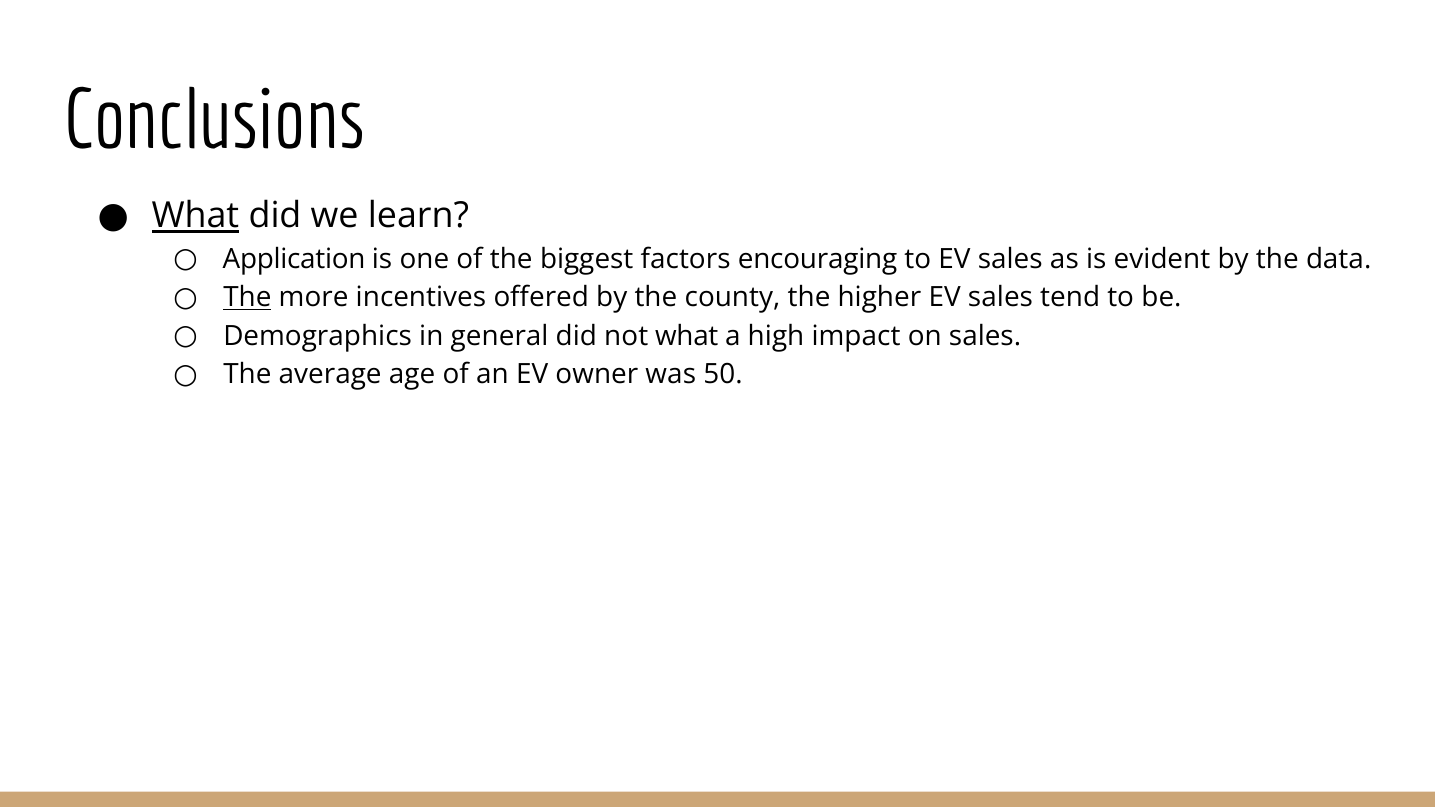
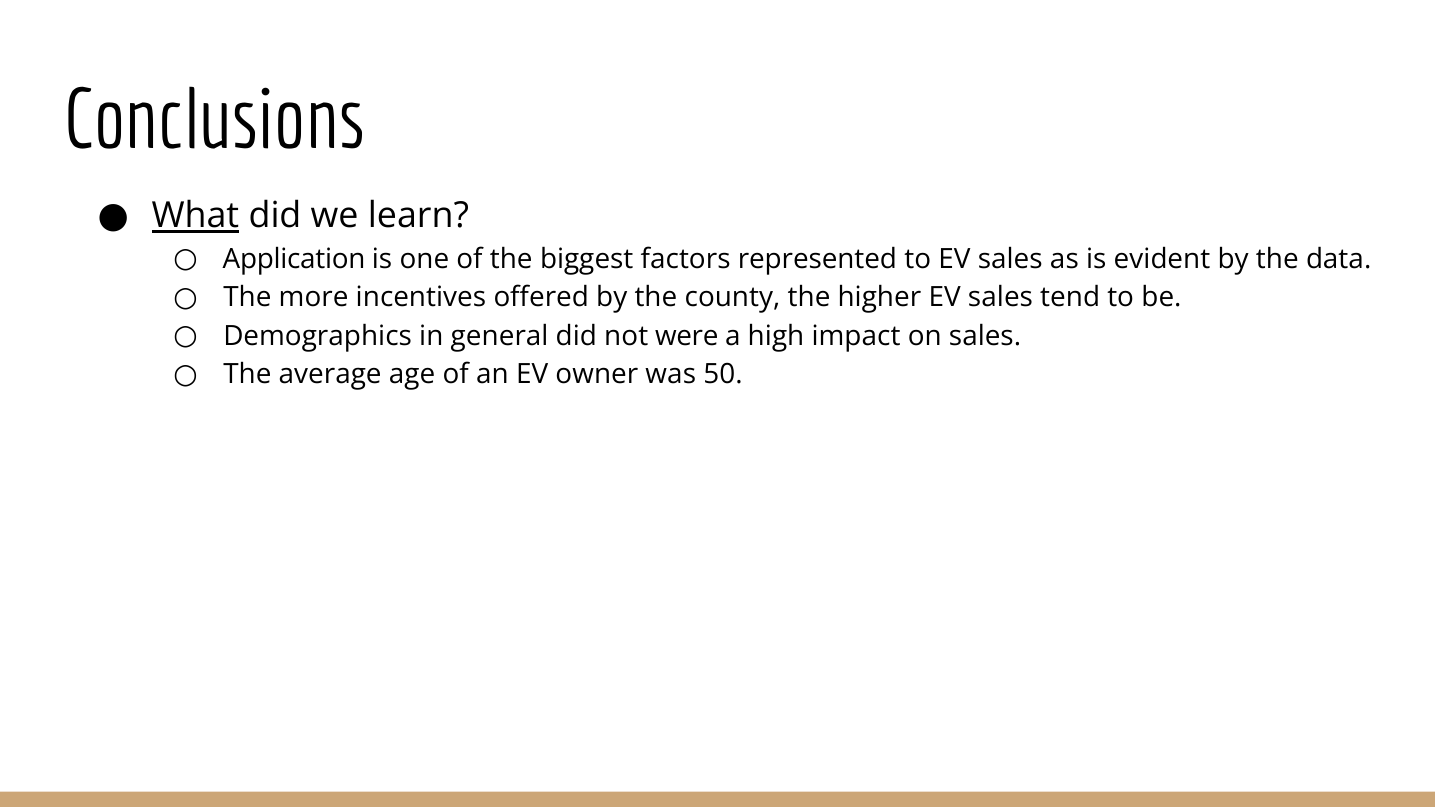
encouraging: encouraging -> represented (817, 259)
The underline: present -> none (247, 298)
not what: what -> were (687, 336)
